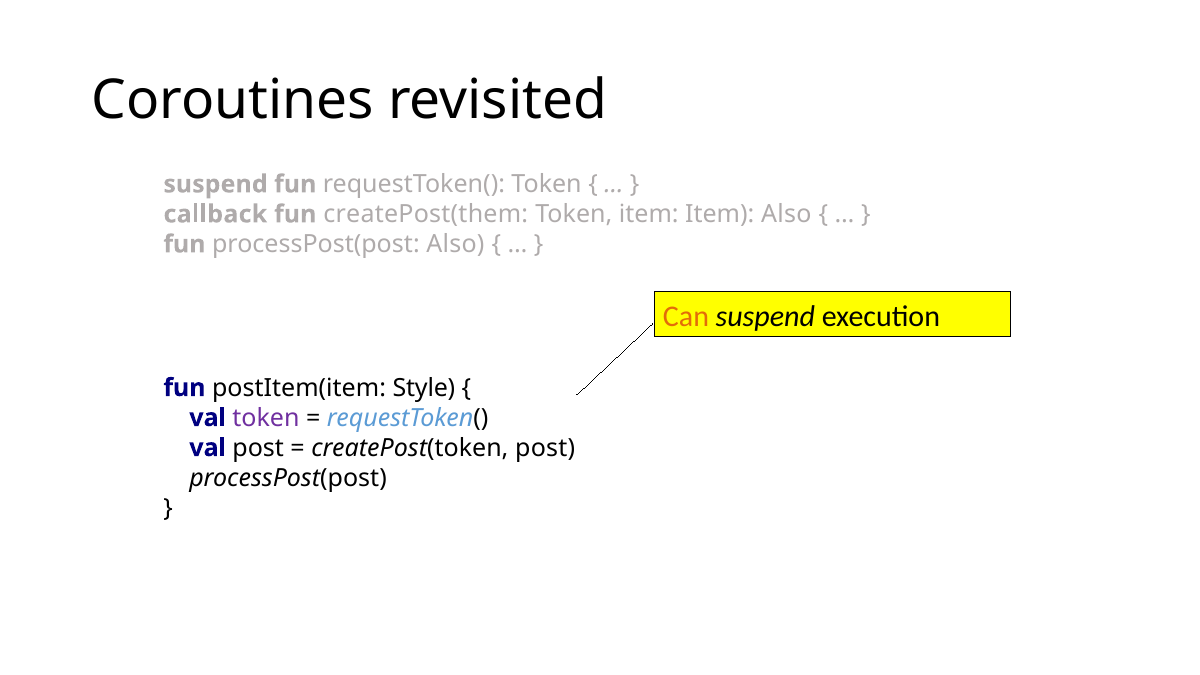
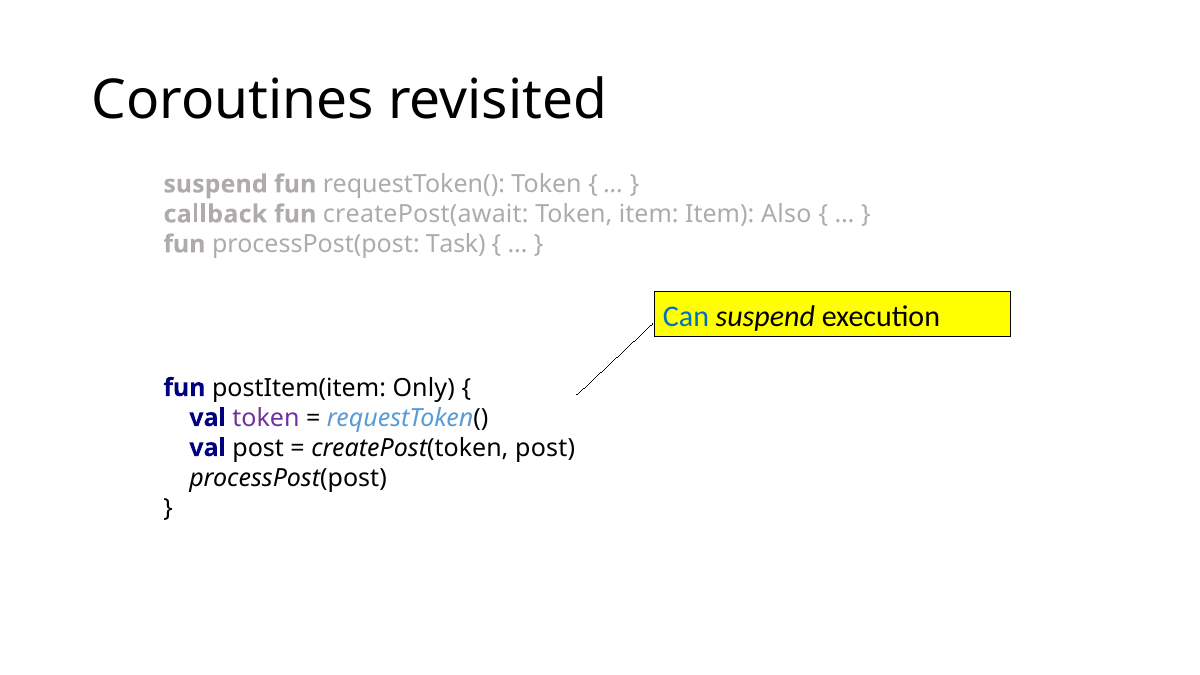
createPost(them: createPost(them -> createPost(await (426, 214)
processPost(post Also: Also -> Task (456, 244)
Can colour: orange -> blue (686, 316)
Style: Style -> Only (424, 388)
